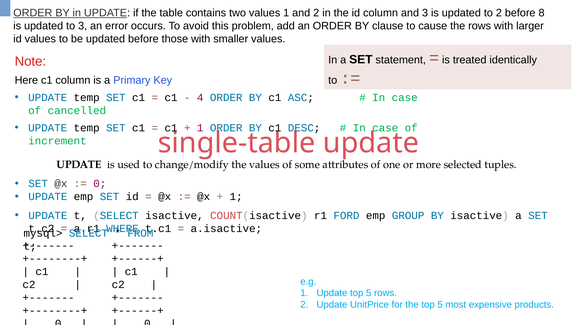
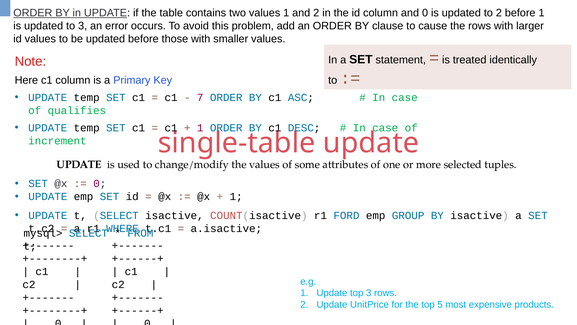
and 3: 3 -> 0 (425, 13)
before 8: 8 -> 1 (542, 13)
4: 4 -> 7 (200, 97)
cancelled: cancelled -> qualifies (77, 110)
Update top 5: 5 -> 3 (369, 293)
